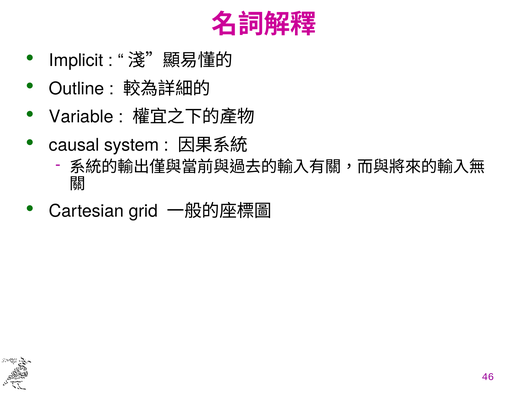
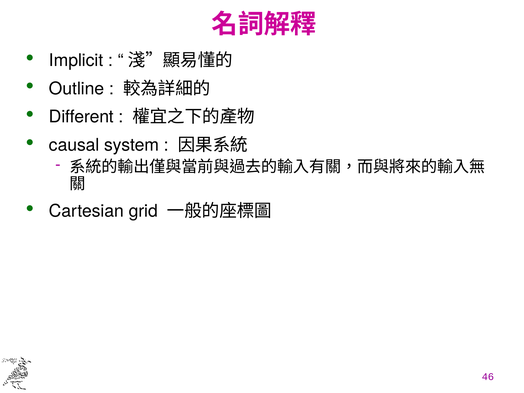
Variable: Variable -> Different (81, 117)
